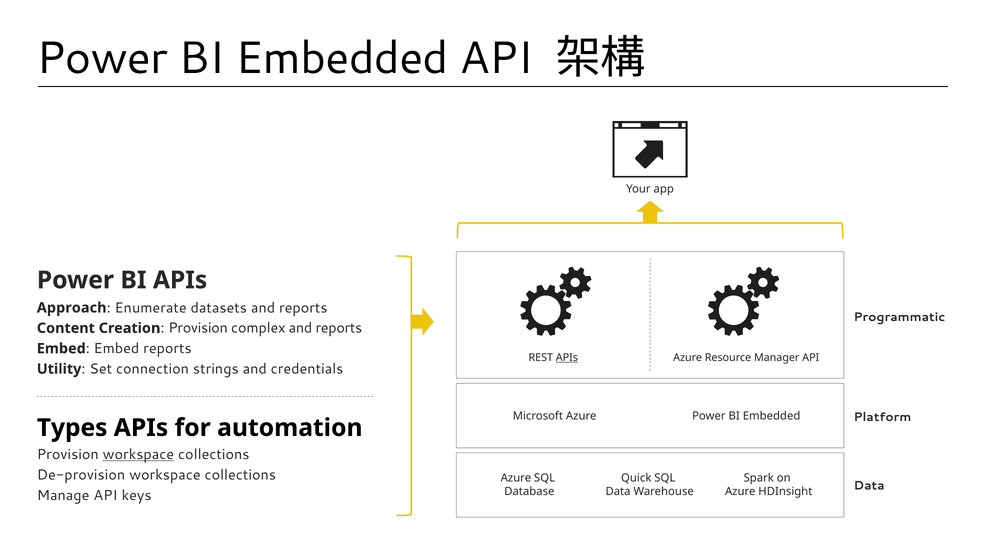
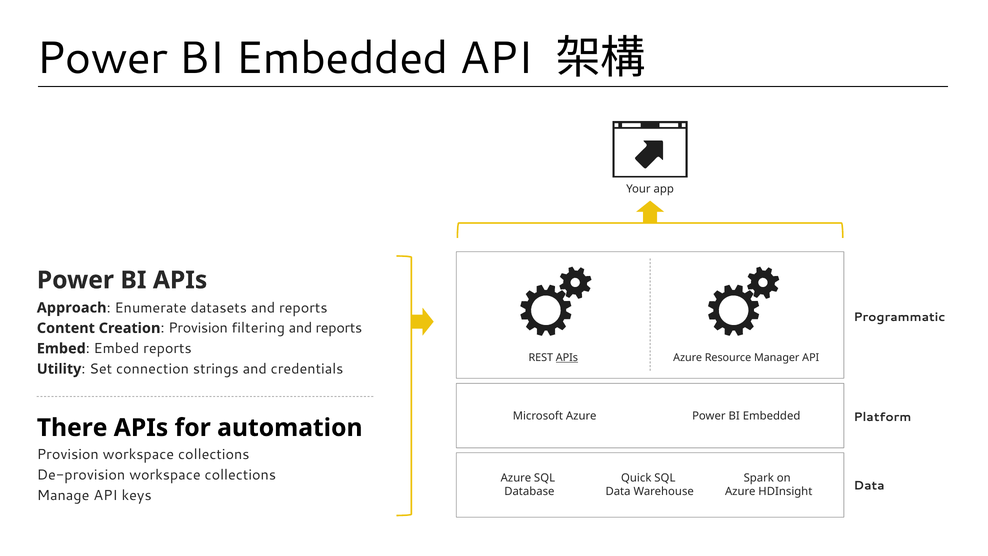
complex: complex -> filtering (258, 328)
Types: Types -> There (72, 428)
workspace underline: present -> none (138, 454)
